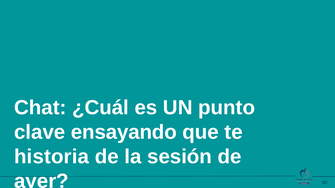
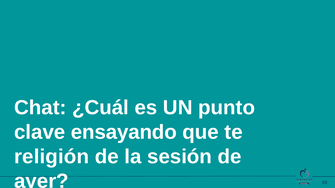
historia: historia -> religión (52, 157)
